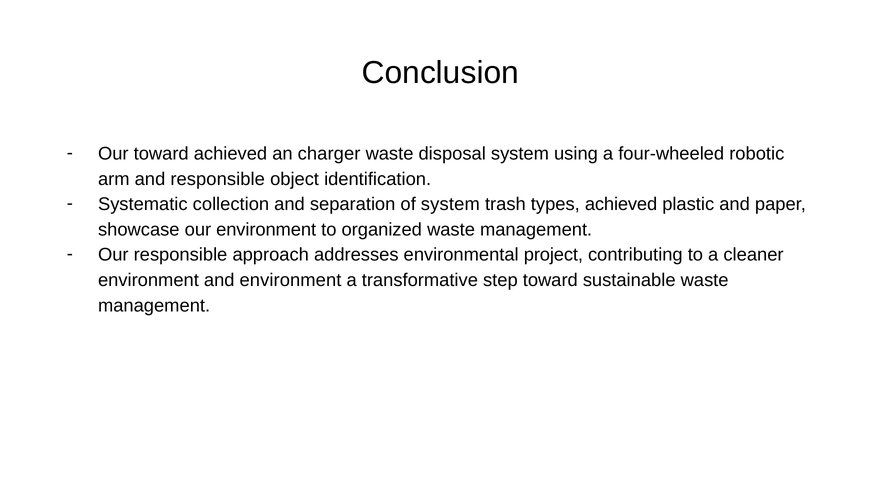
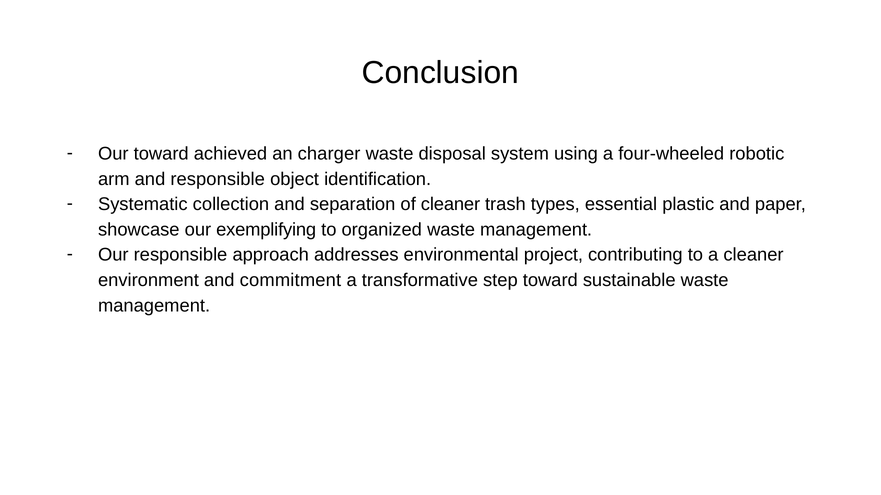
of system: system -> cleaner (451, 205)
types achieved: achieved -> essential (621, 205)
our environment: environment -> exemplifying (266, 230)
and environment: environment -> commitment (290, 281)
